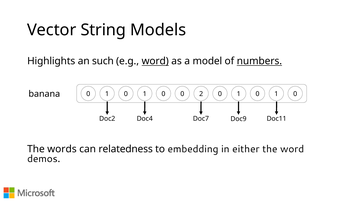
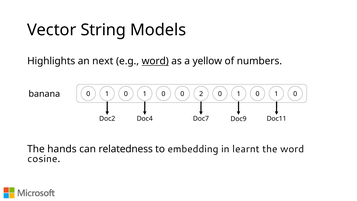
such: such -> next (103, 61)
model: model -> yellow (207, 61)
numbers underline: present -> none (259, 61)
words: words -> hands (62, 149)
either: either -> learnt (246, 149)
demos: demos -> cosine (42, 159)
